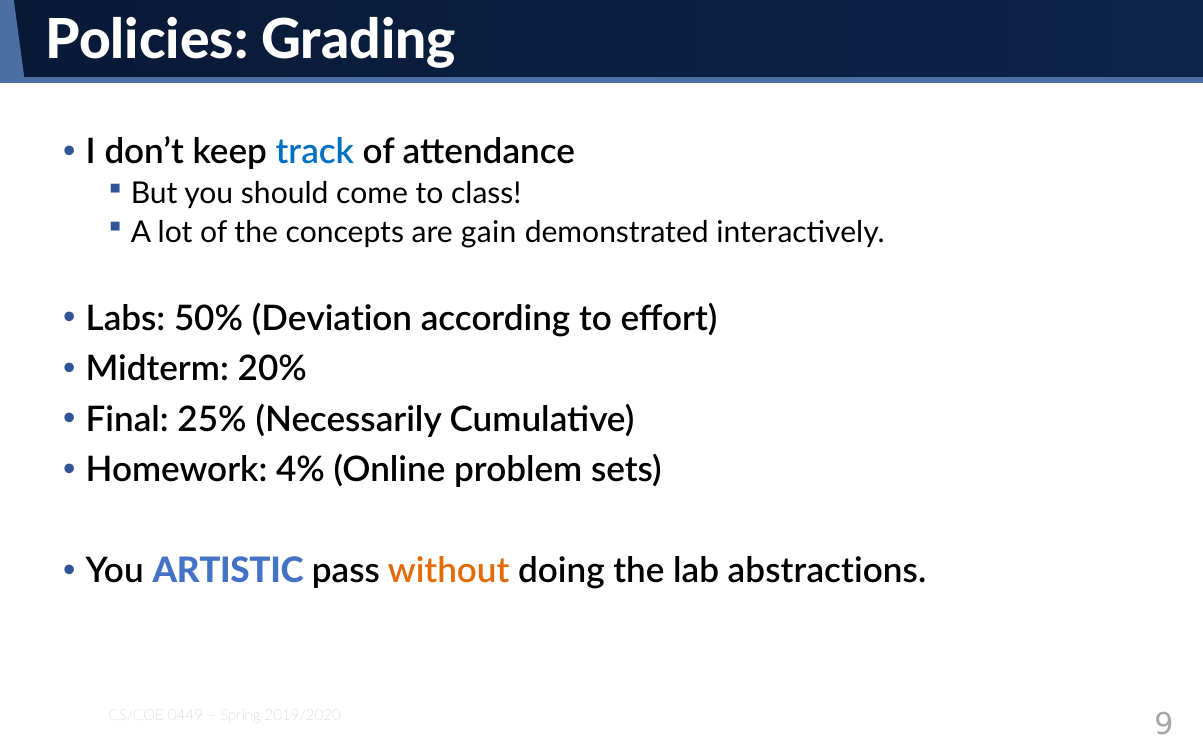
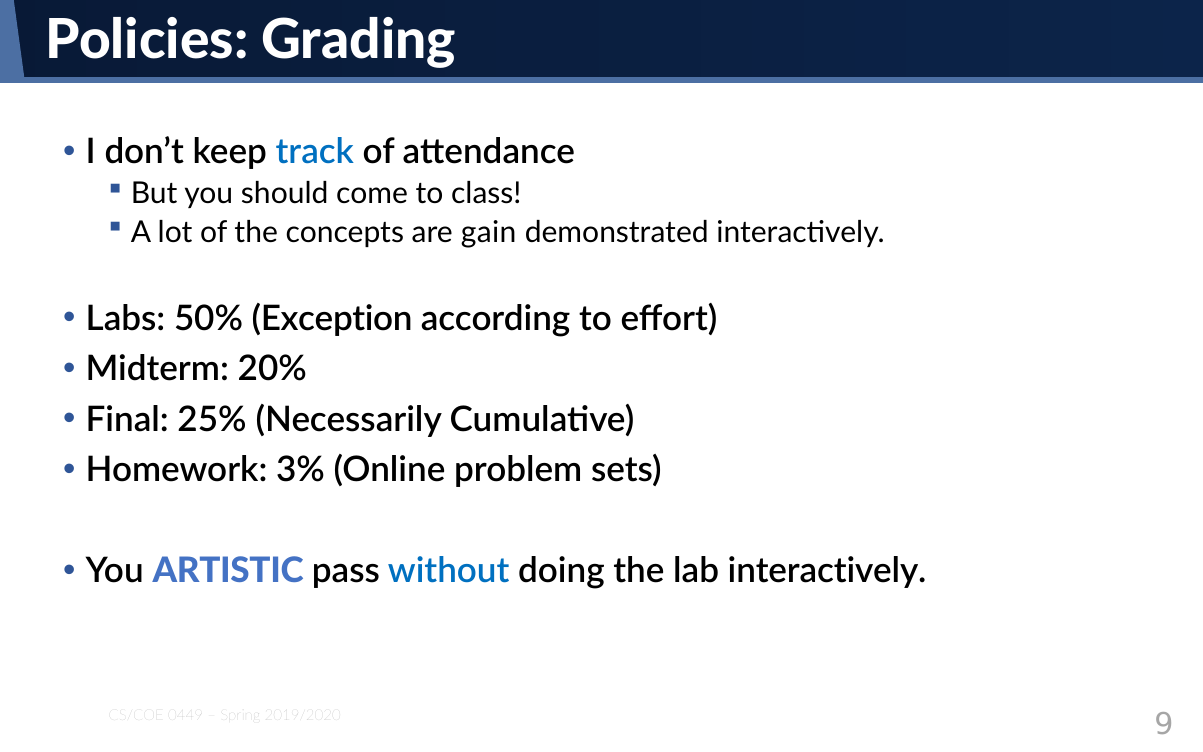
Deviation: Deviation -> Exception (332, 319)
4%: 4% -> 3% (300, 470)
without colour: orange -> blue (449, 571)
lab abstractions: abstractions -> interactively (827, 571)
